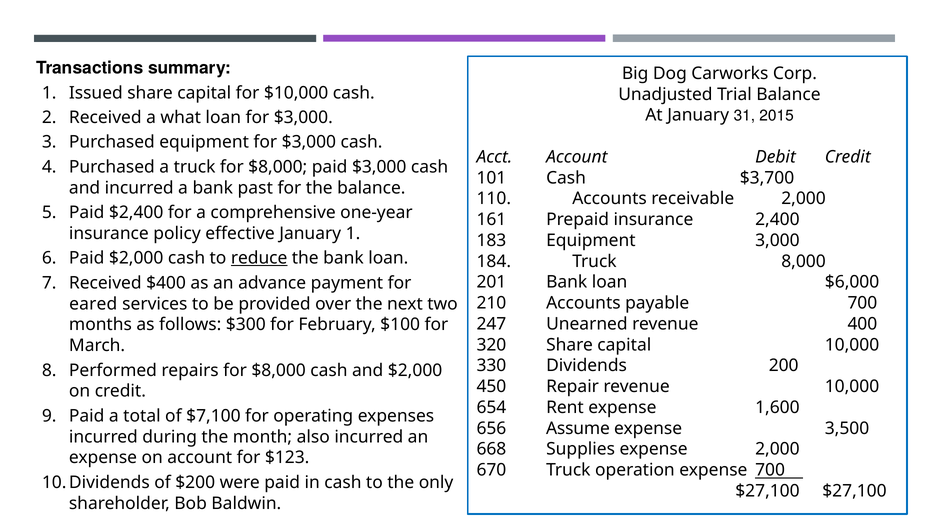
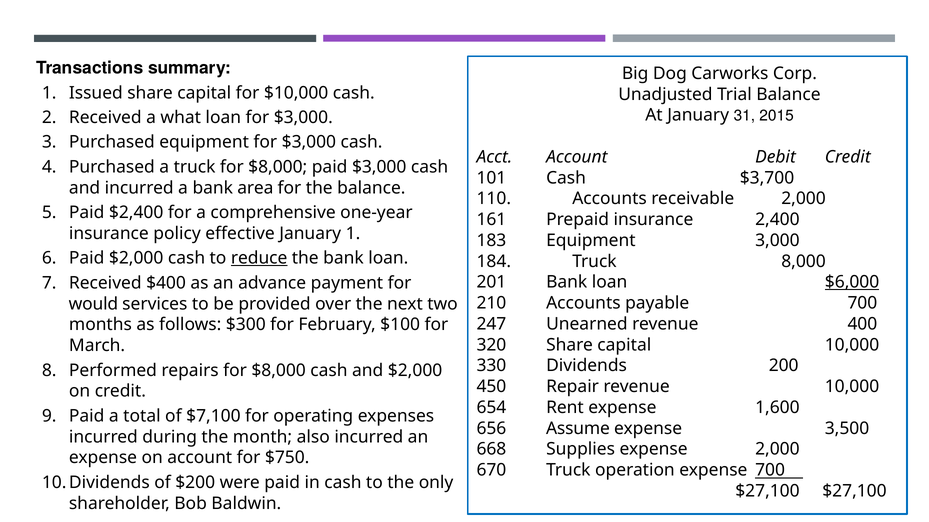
past: past -> area (255, 188)
$6,000 underline: none -> present (852, 282)
eared: eared -> would (93, 304)
$123: $123 -> $750 (287, 458)
